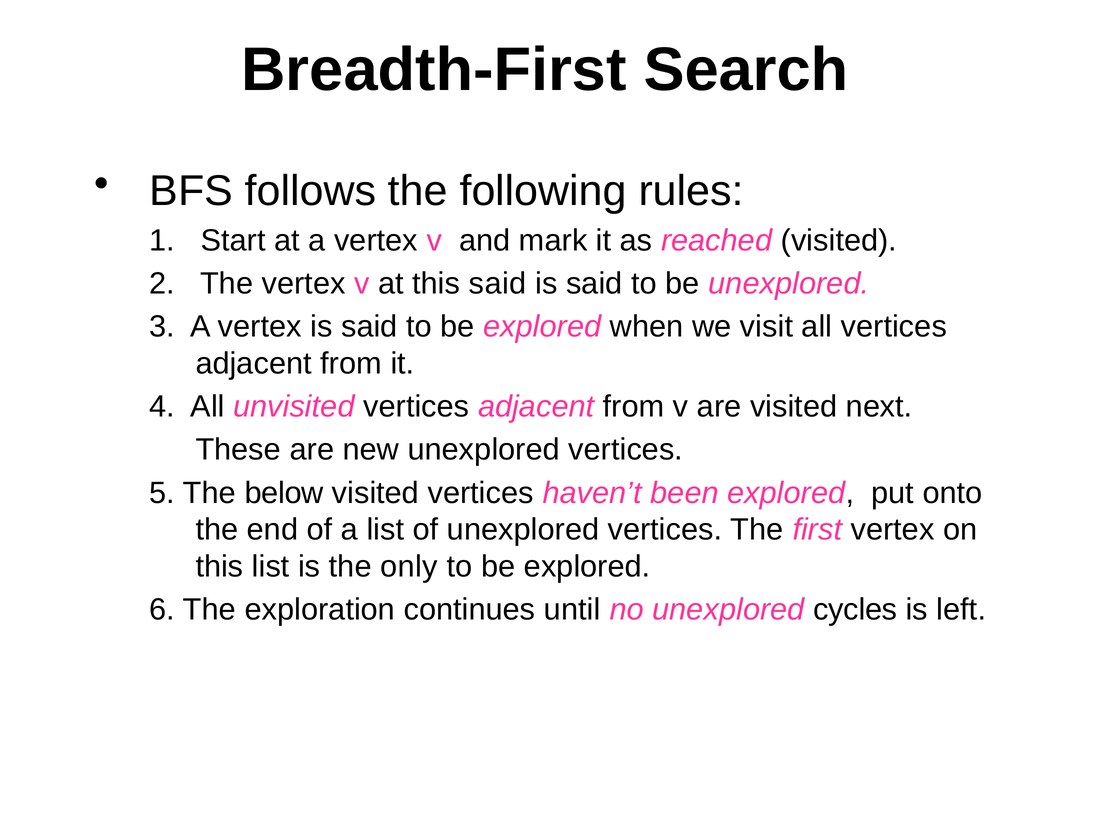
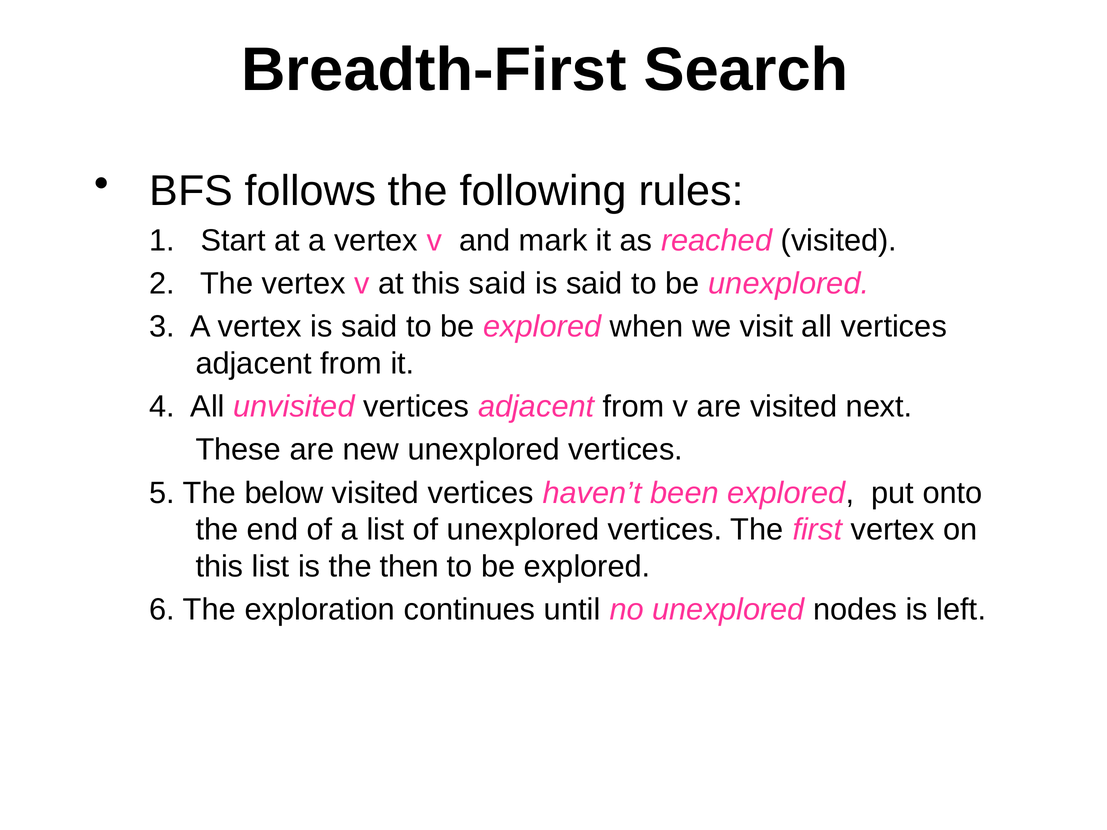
only: only -> then (409, 567)
cycles: cycles -> nodes (855, 610)
